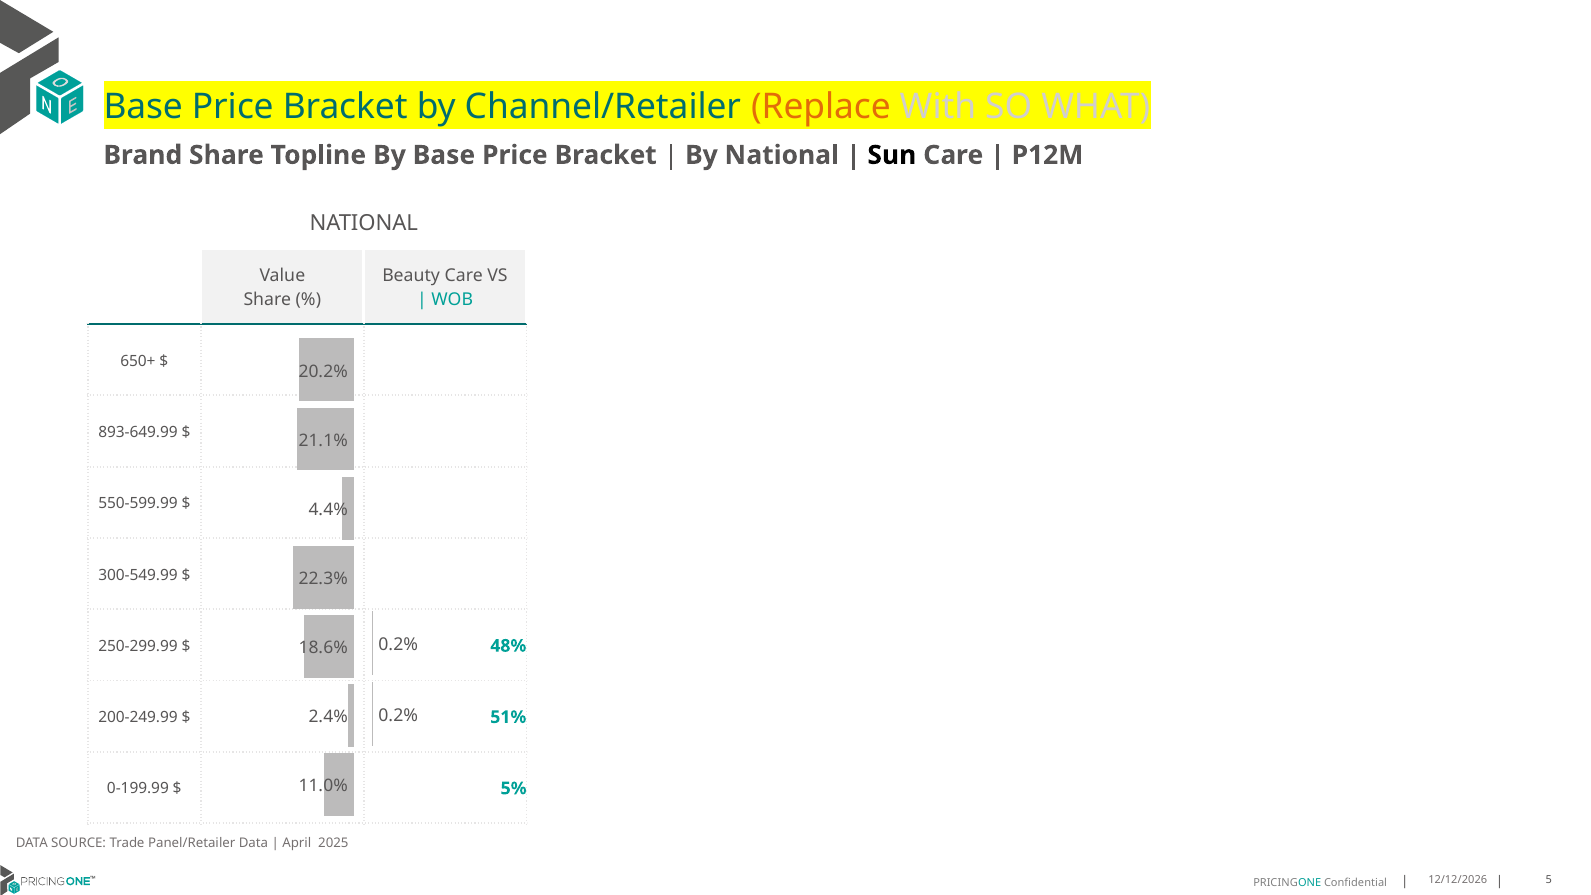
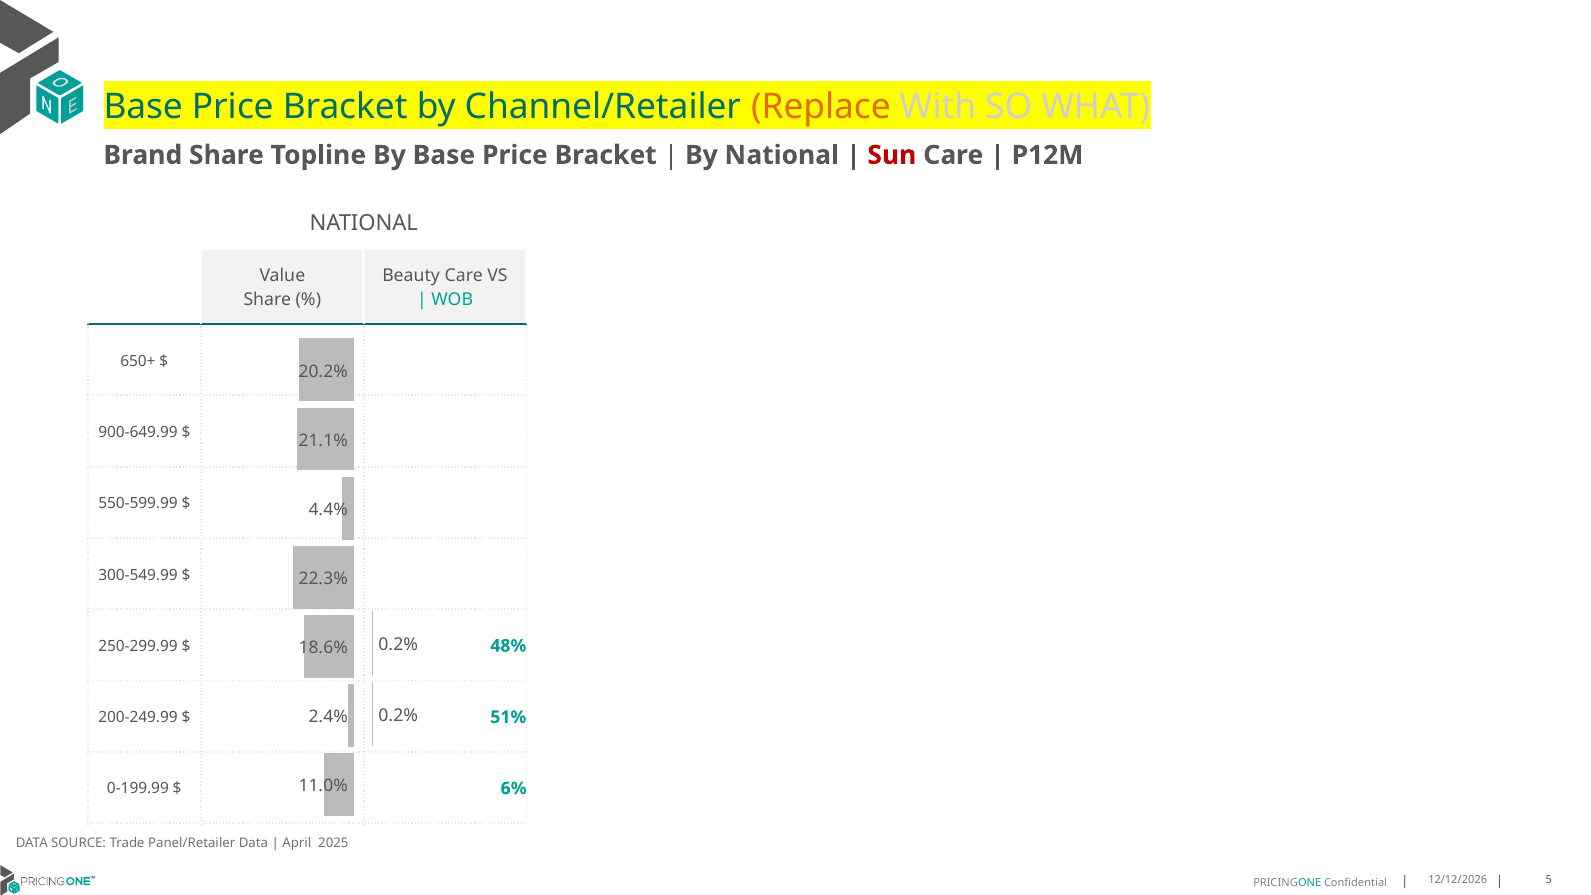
Sun colour: black -> red (892, 155)
893-649.99: 893-649.99 -> 900-649.99 (138, 432)
5%: 5% -> 6% (514, 788)
